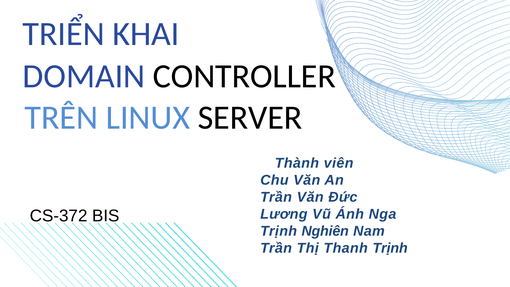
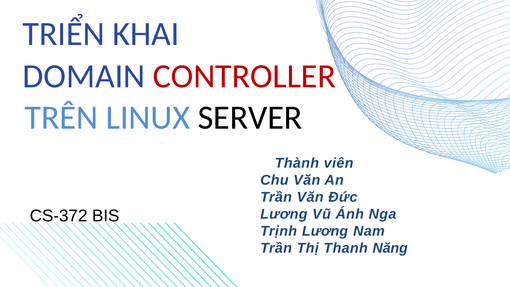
CONTROLLER colour: black -> red (244, 76)
Trịnh Nghiên: Nghiên -> Lương (325, 231)
Thanh Trịnh: Trịnh -> Năng (390, 248)
